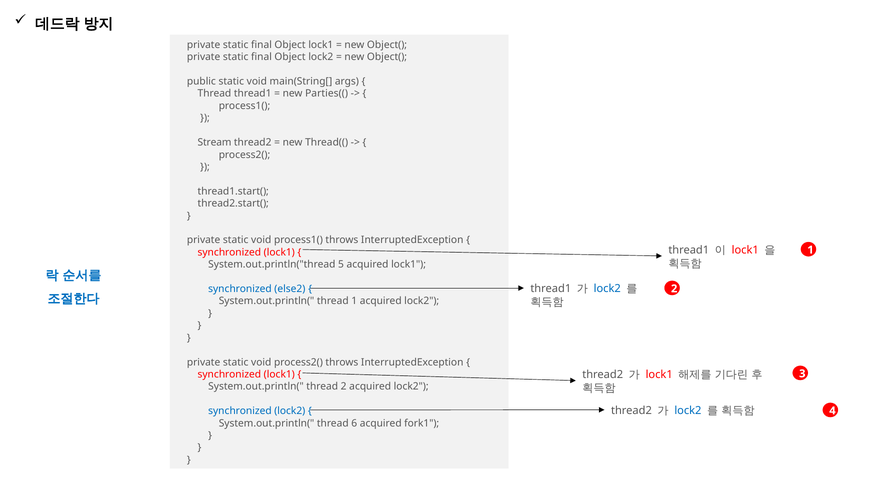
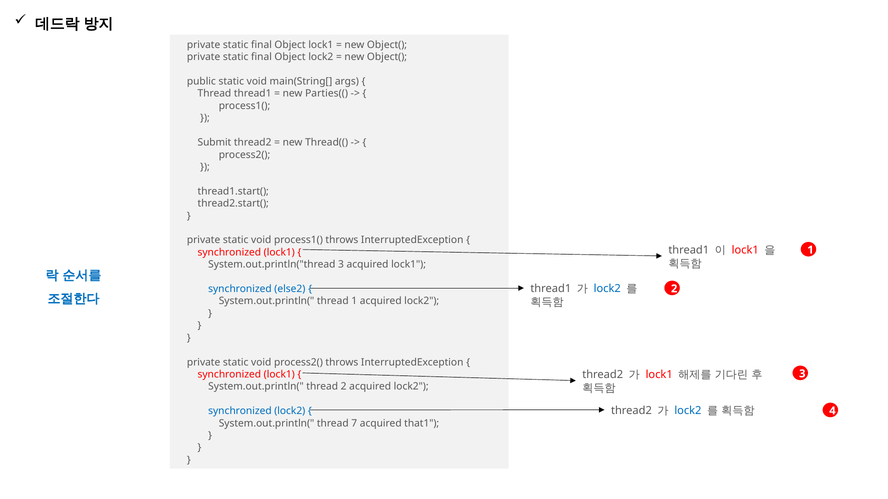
Stream: Stream -> Submit (214, 143)
System.out.println("thread 5: 5 -> 3 (341, 265)
6: 6 -> 7 (354, 424)
fork1: fork1 -> that1 (422, 424)
